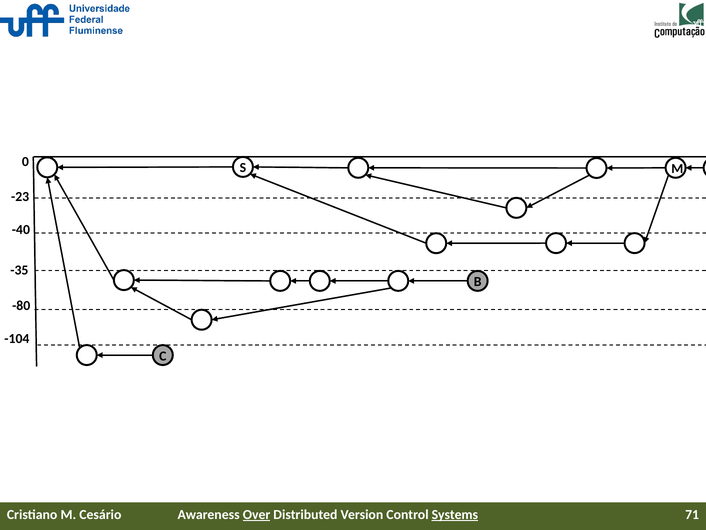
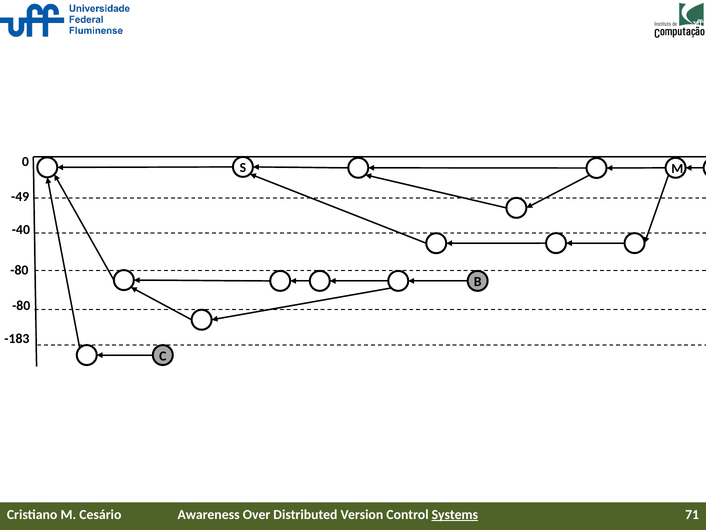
-23: -23 -> -49 (20, 197)
-35: -35 -> -80 (19, 270)
-104: -104 -> -183 (17, 338)
Over underline: present -> none (257, 514)
